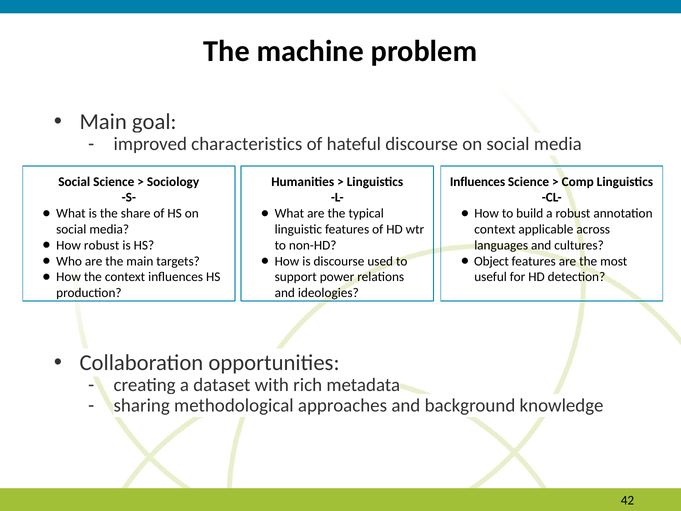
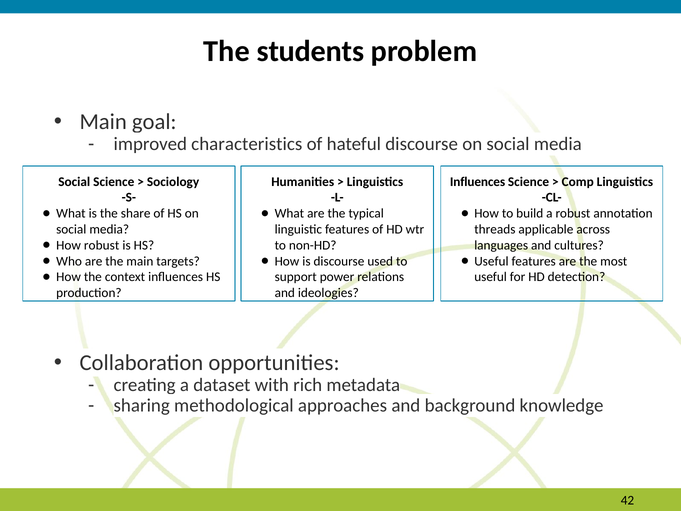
machine: machine -> students (310, 51)
context: context -> threads (495, 229)
Object: Object -> Useful (491, 261)
